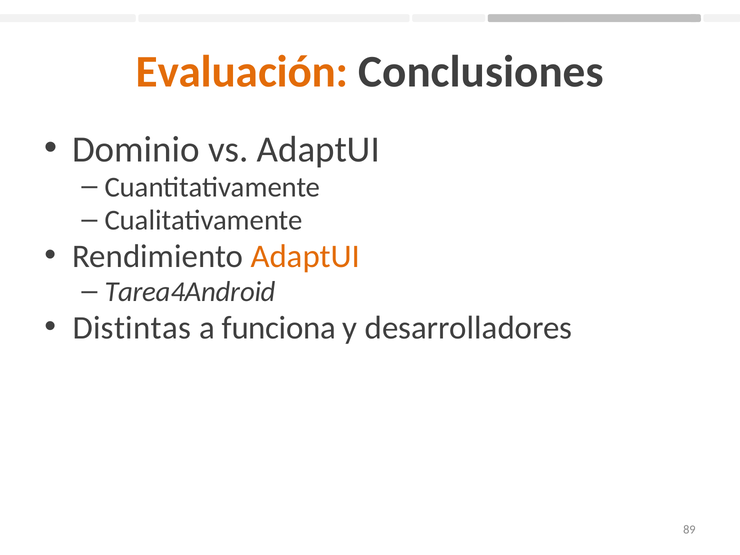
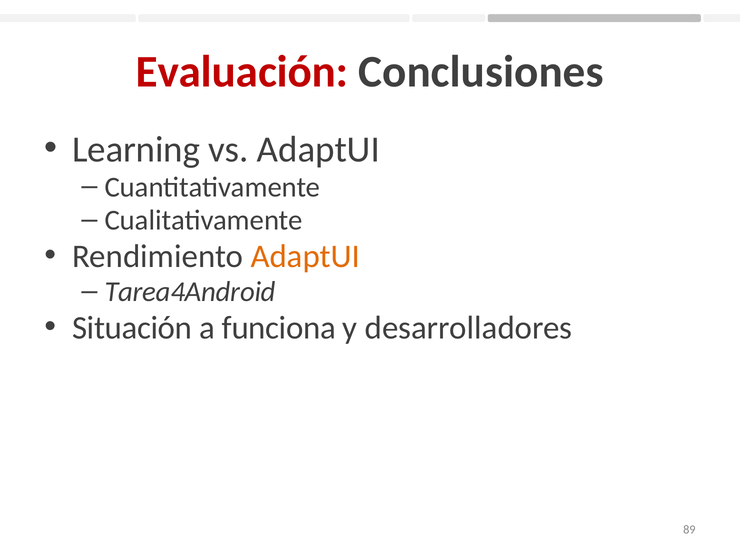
Evaluación colour: orange -> red (242, 72)
Dominio: Dominio -> Learning (136, 149)
Distintas: Distintas -> Situación (132, 328)
